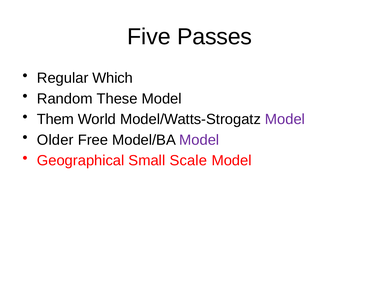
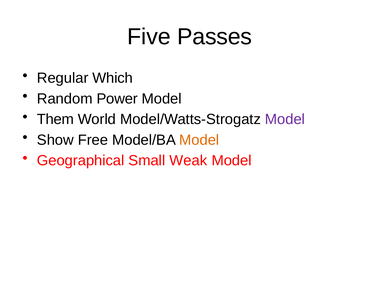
These: These -> Power (117, 99)
Older: Older -> Show (55, 140)
Model colour: purple -> orange (199, 140)
Scale: Scale -> Weak (188, 161)
